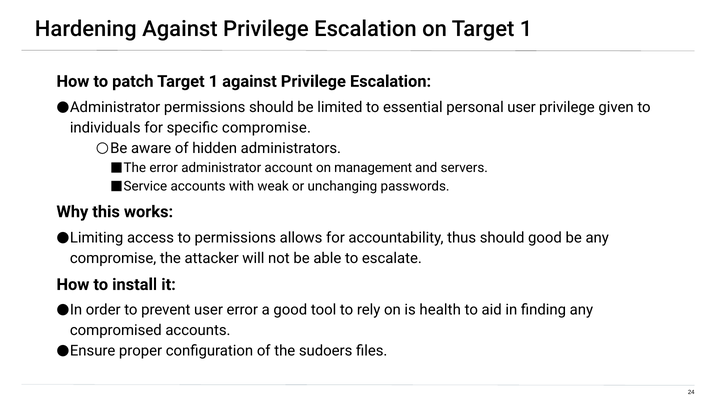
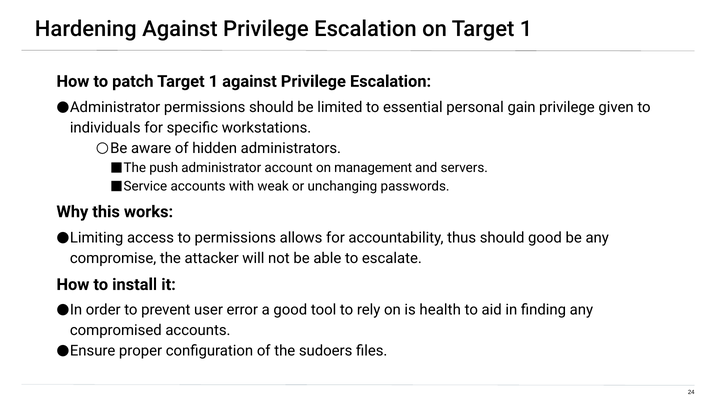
personal user: user -> gain (522, 107)
specific compromise: compromise -> workstations (267, 128)
The error: error -> push (164, 168)
